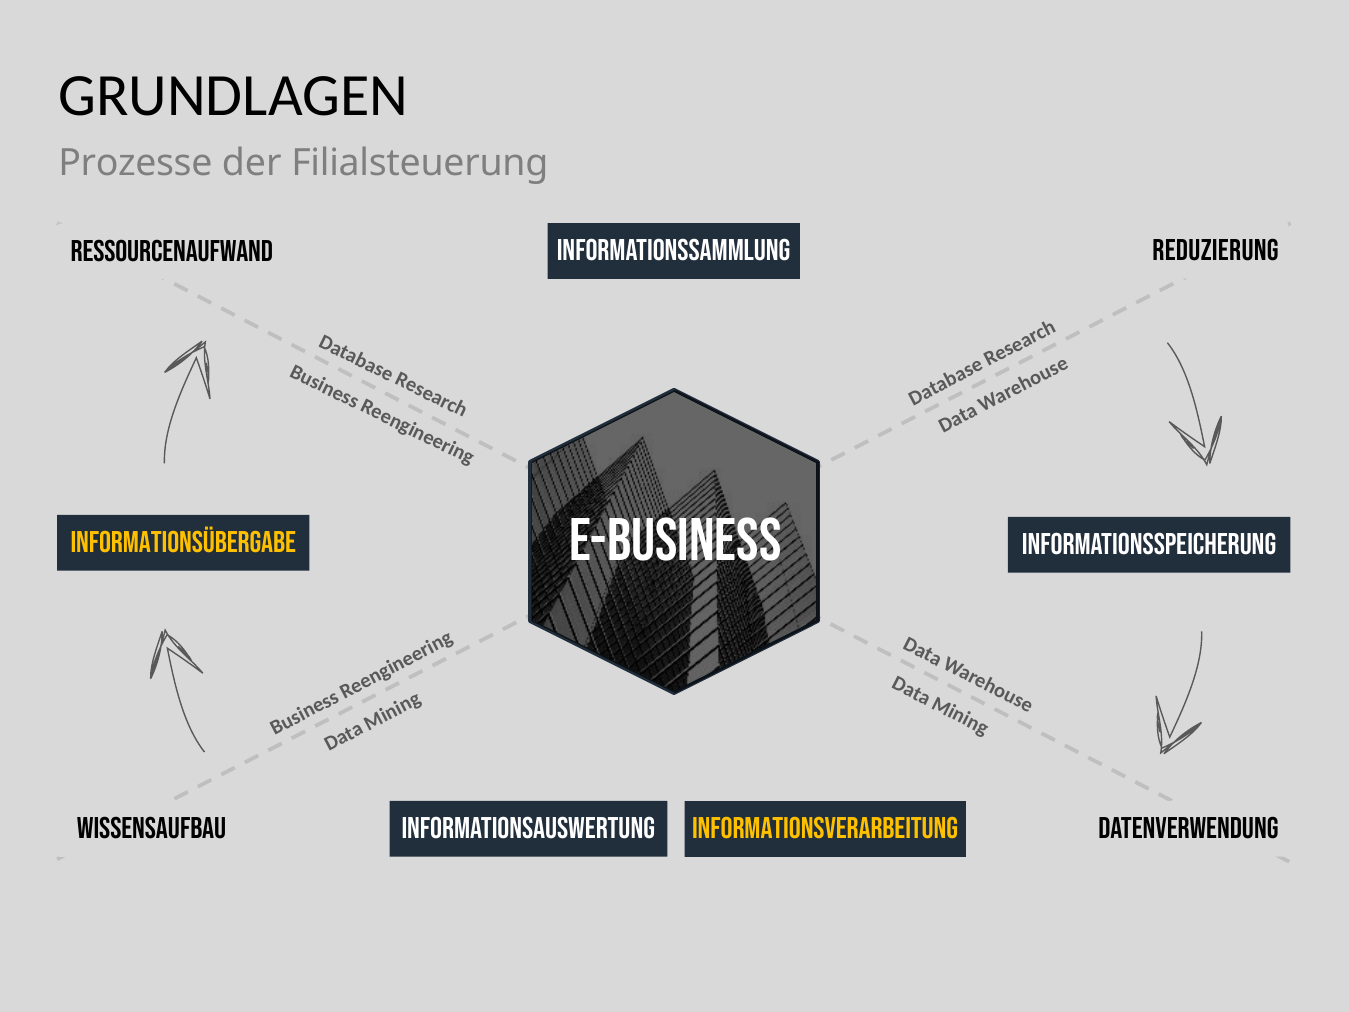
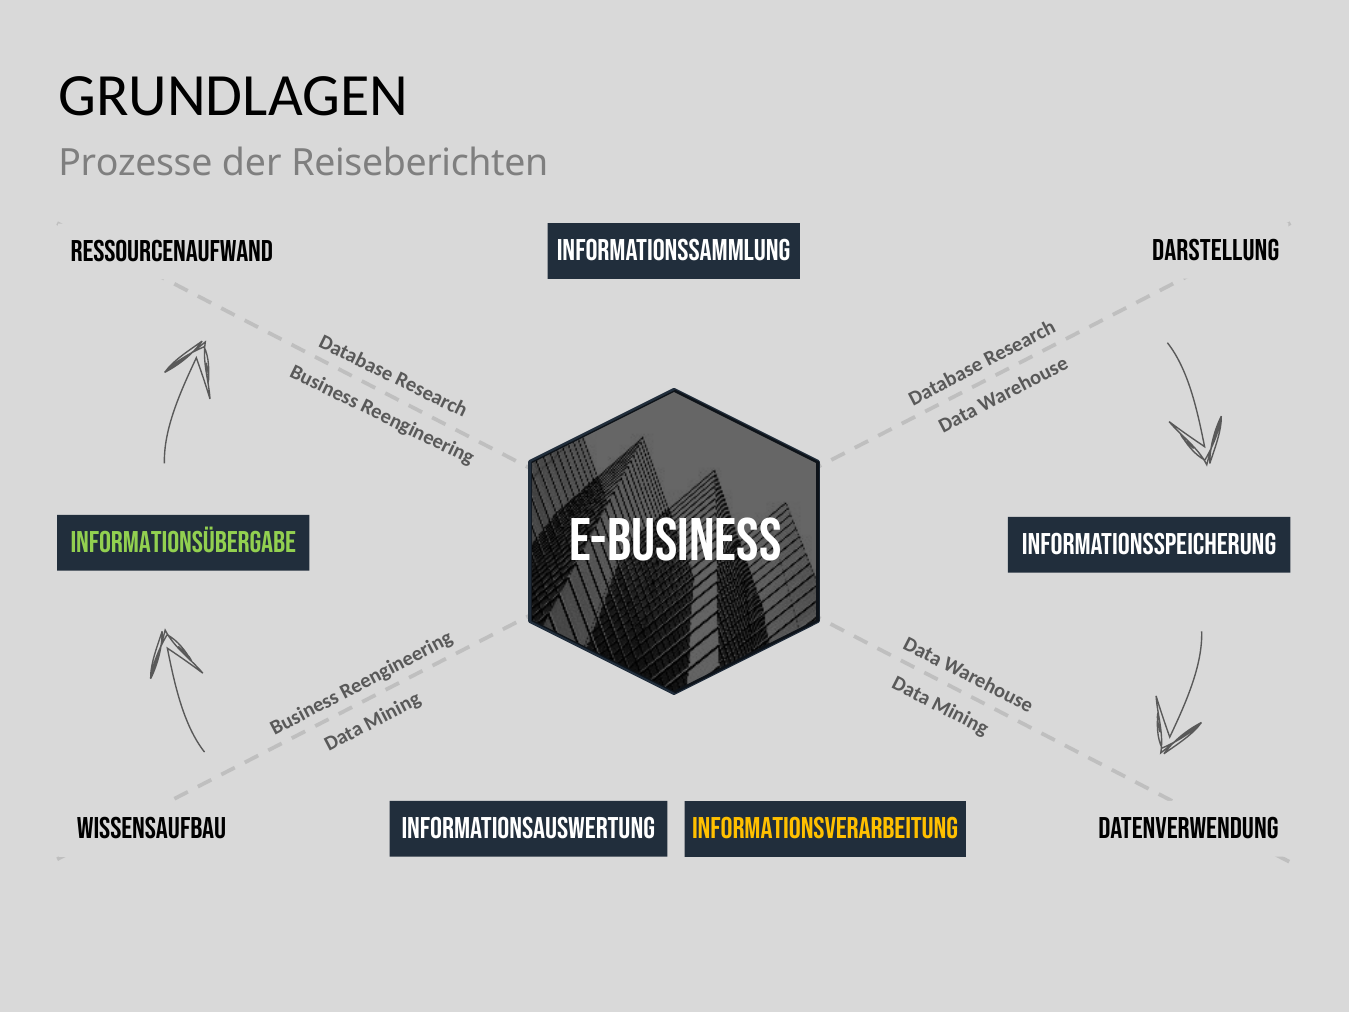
Filialsteuerung: Filialsteuerung -> Reiseberichten (420, 163)
Reduzierung: Reduzierung -> Darstellung (1216, 251)
Informationsübergabe colour: yellow -> light green (183, 542)
